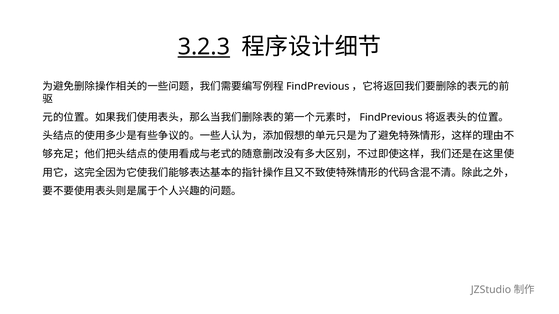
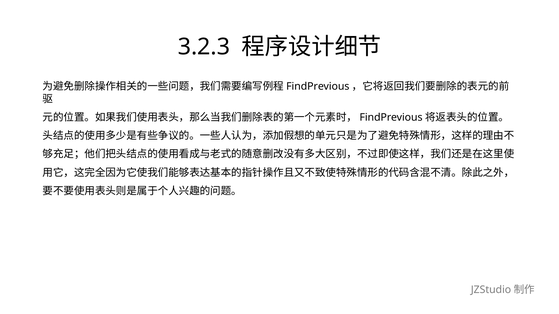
3.2.3 underline: present -> none (204, 47)
